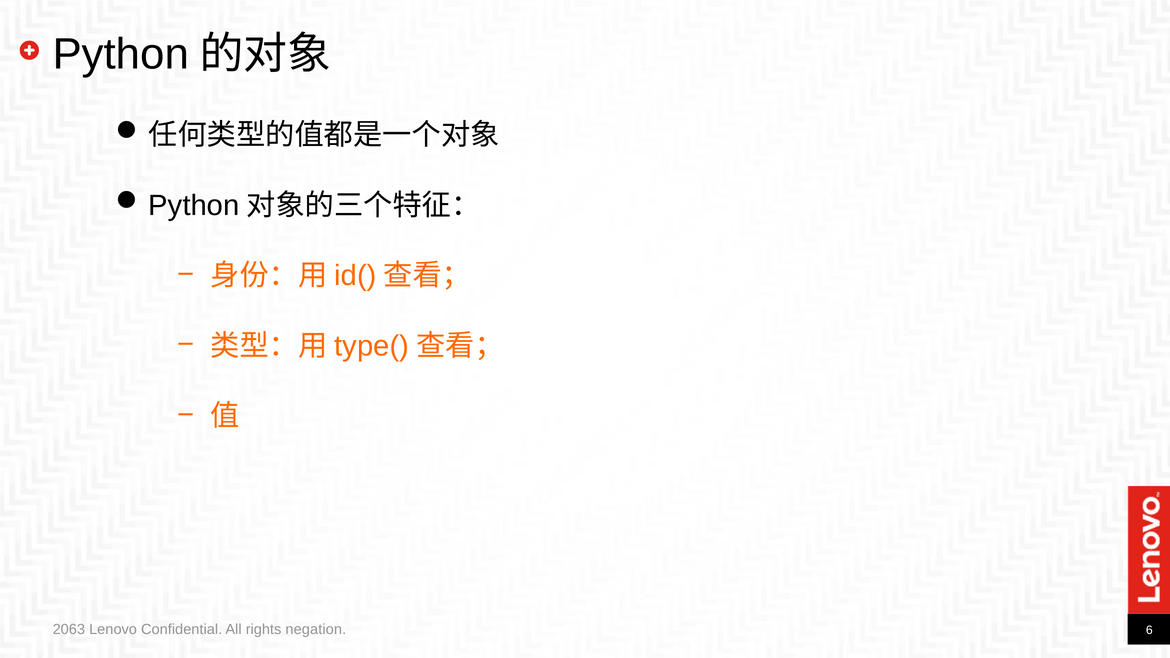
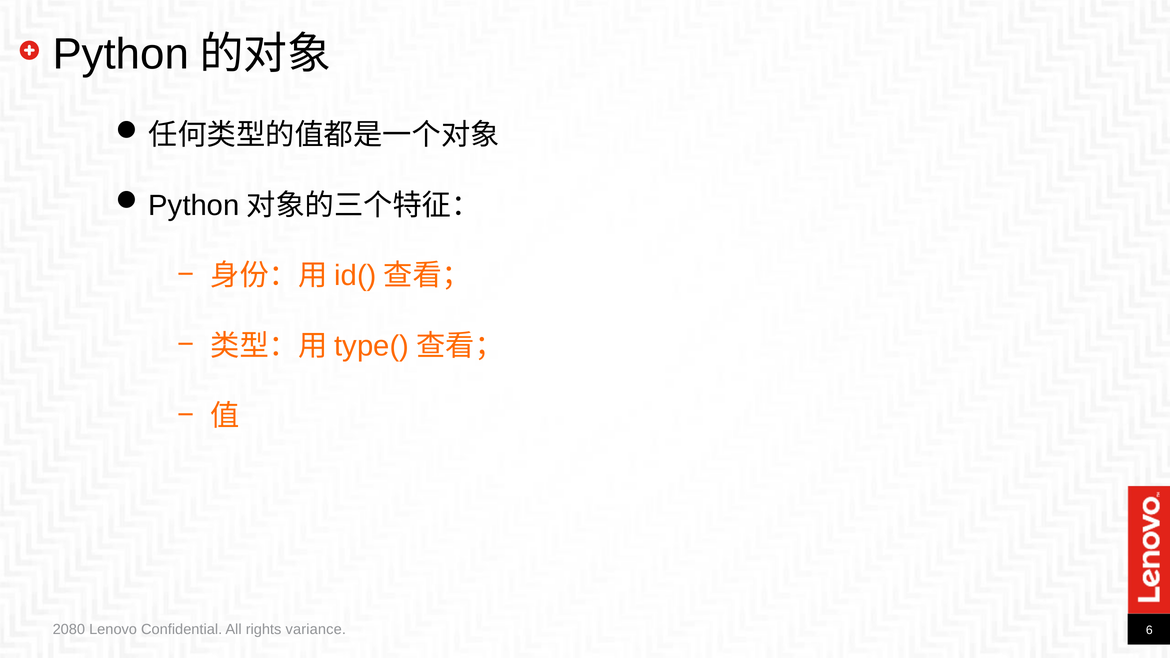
2063: 2063 -> 2080 (69, 630)
negation: negation -> variance (316, 630)
